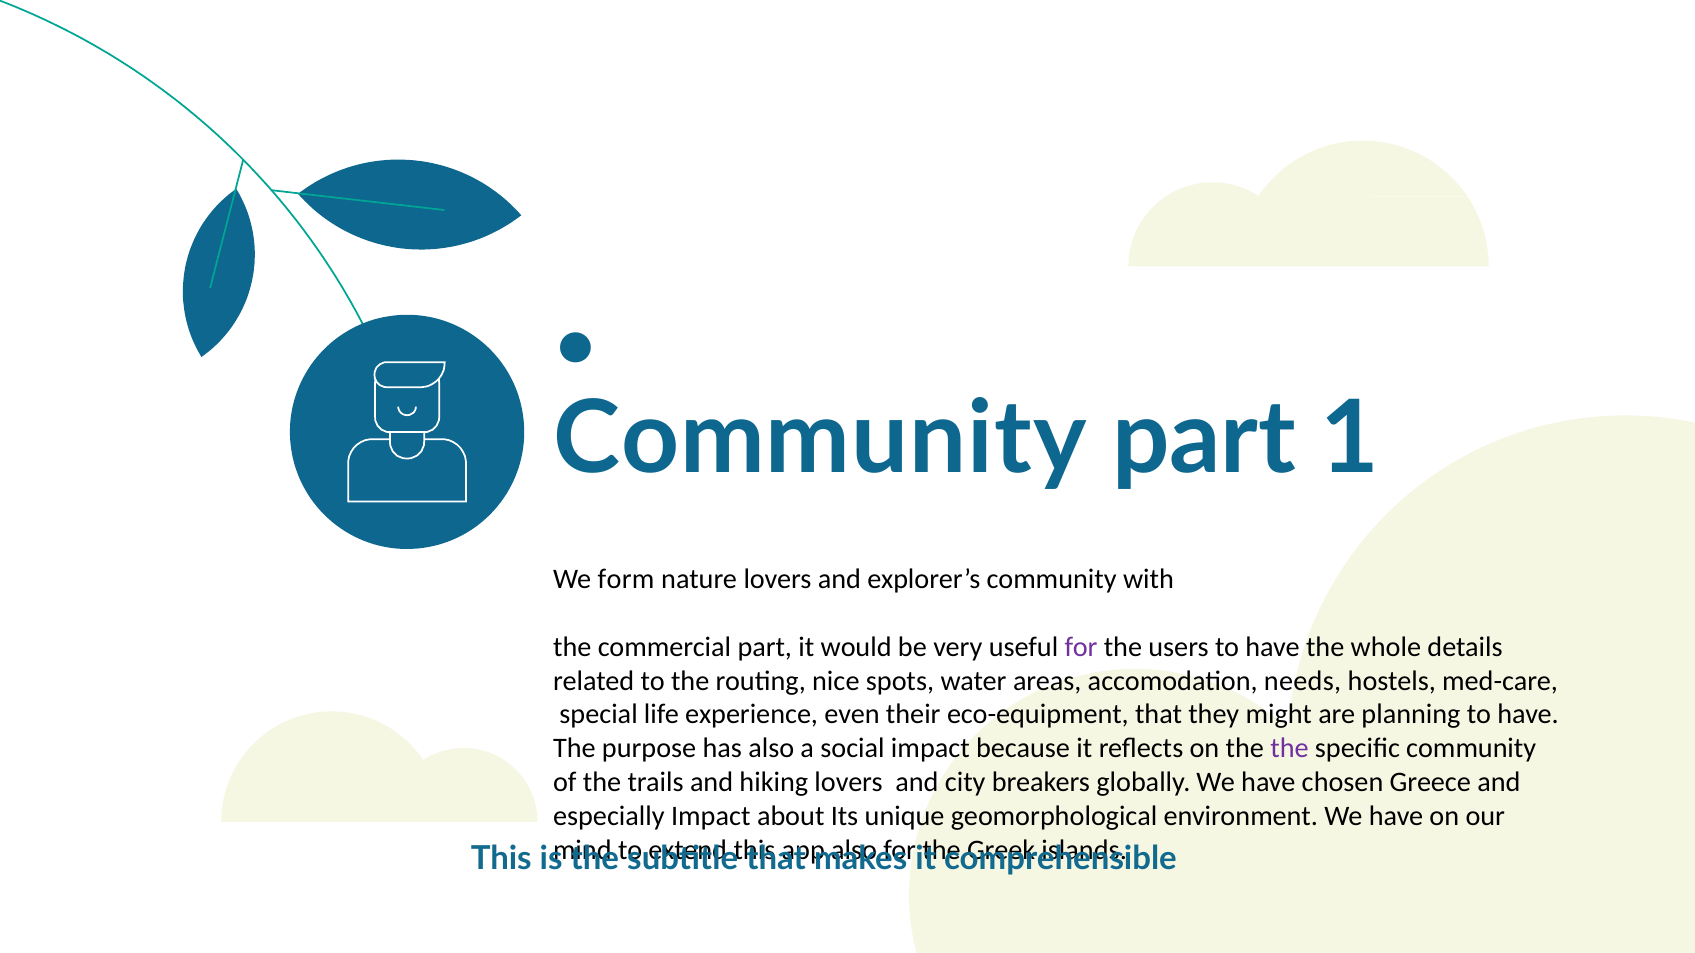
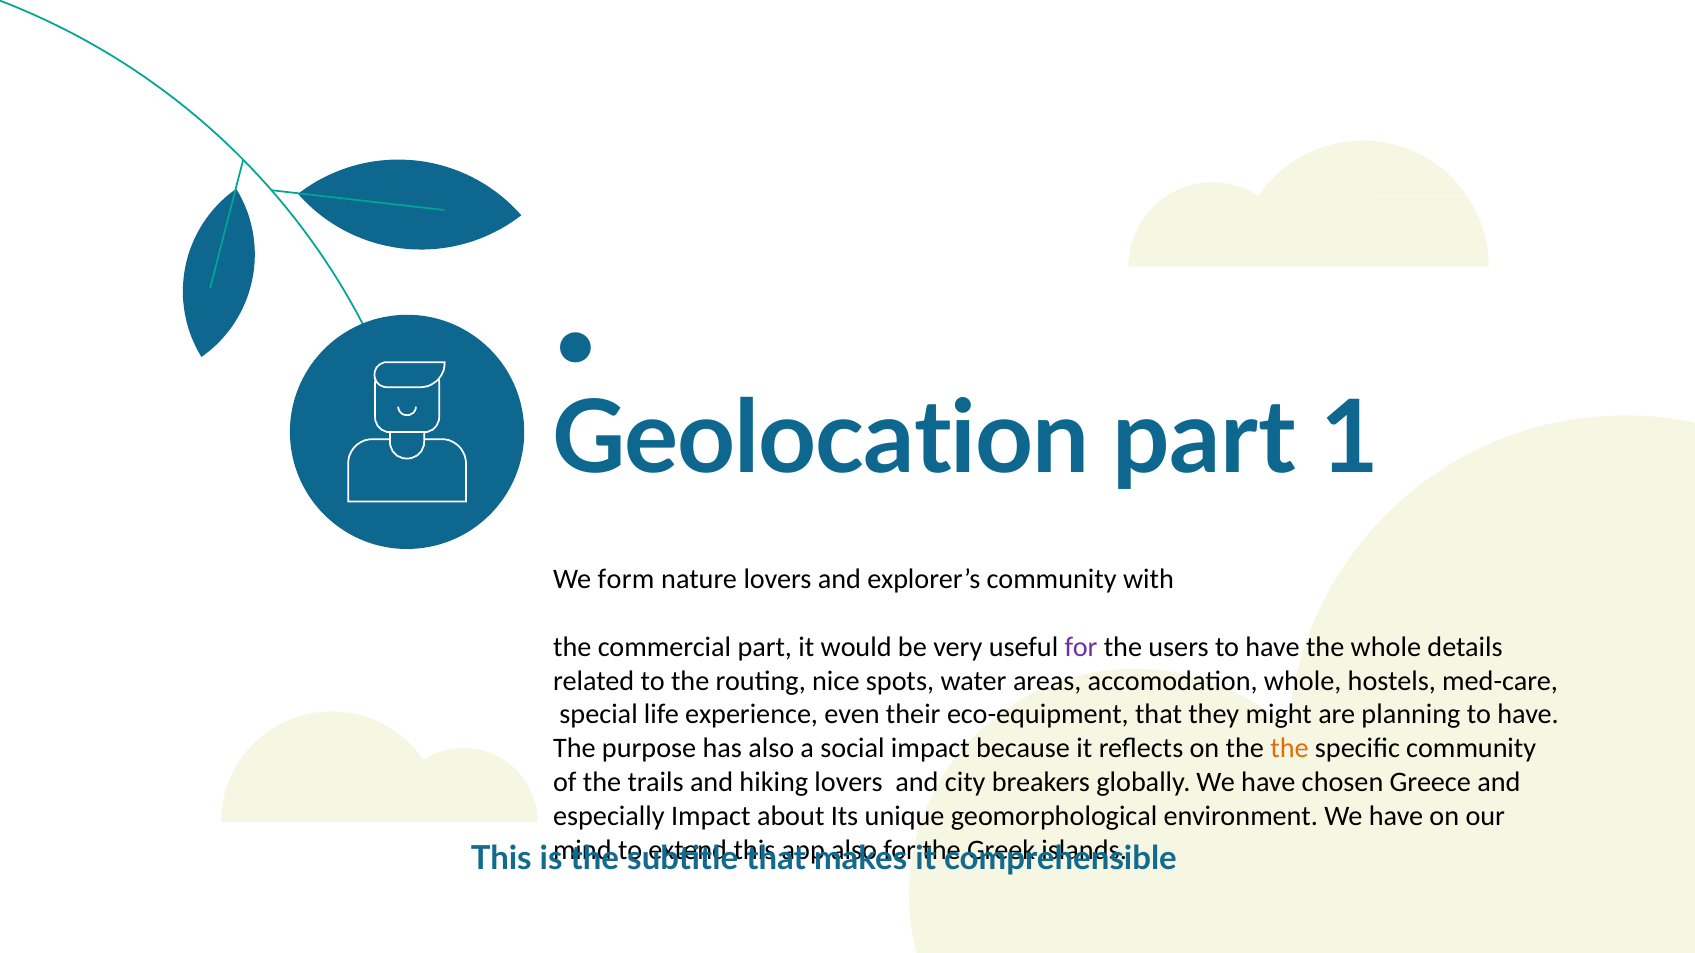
Community: Community -> Geolocation (821, 439)
accomodation needs: needs -> whole (1303, 681)
the colour: purple -> orange (1290, 749)
